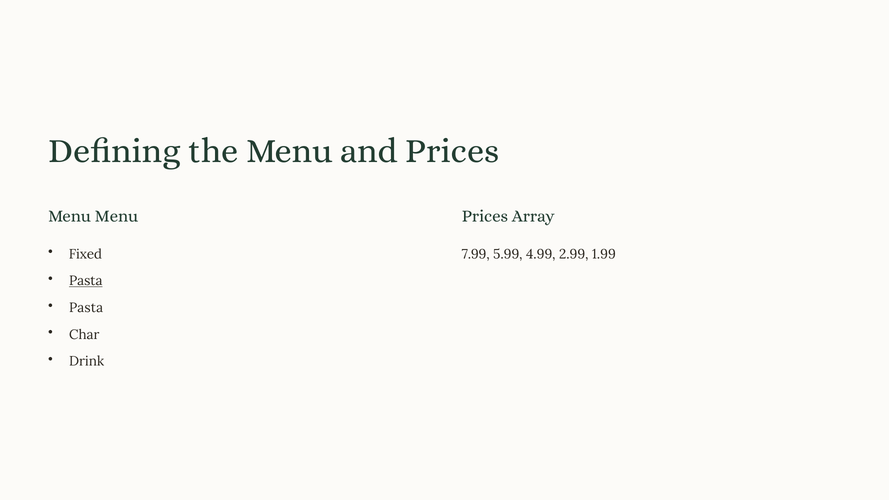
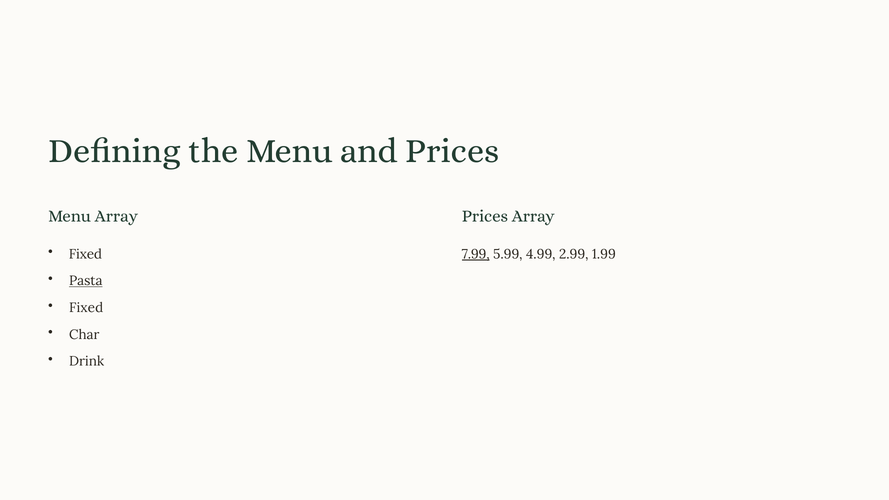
Menu Menu: Menu -> Array (116, 216)
7.99 underline: none -> present (476, 254)
Pasta: Pasta -> Fixed (86, 308)
